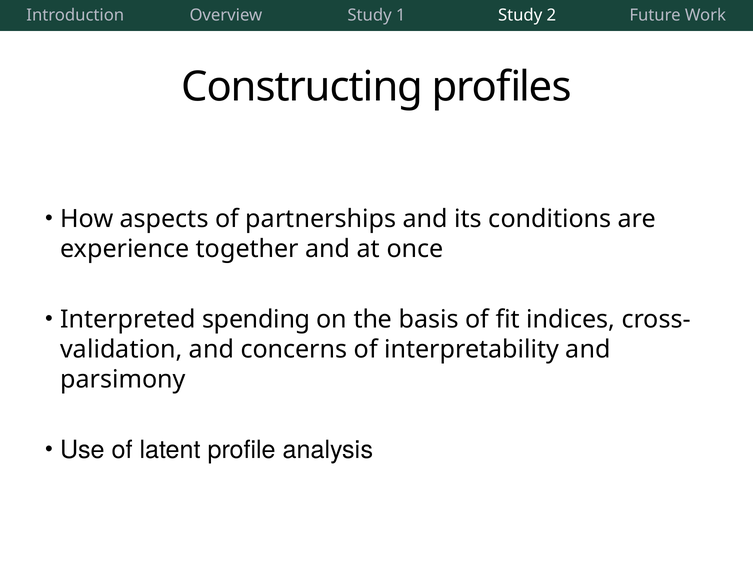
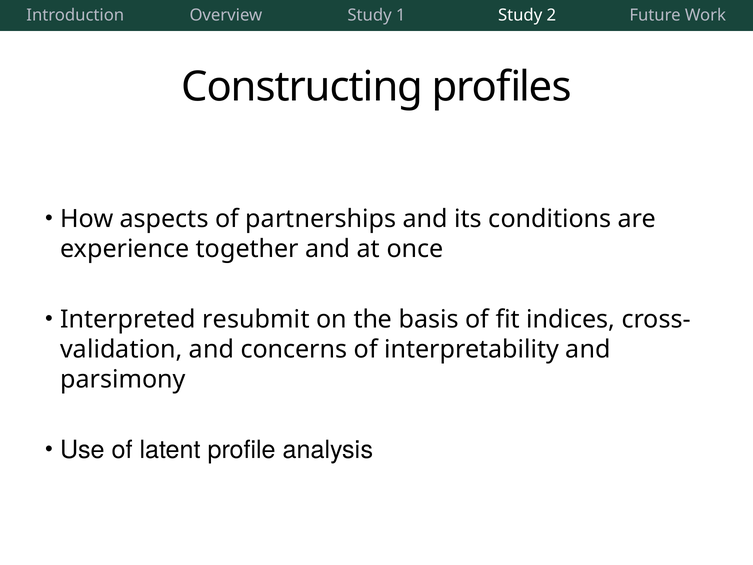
spending: spending -> resubmit (256, 319)
